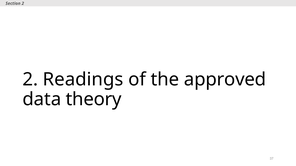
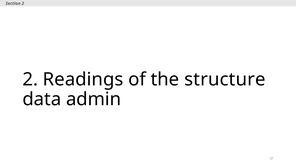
approved: approved -> structure (225, 80)
theory: theory -> admin (94, 100)
